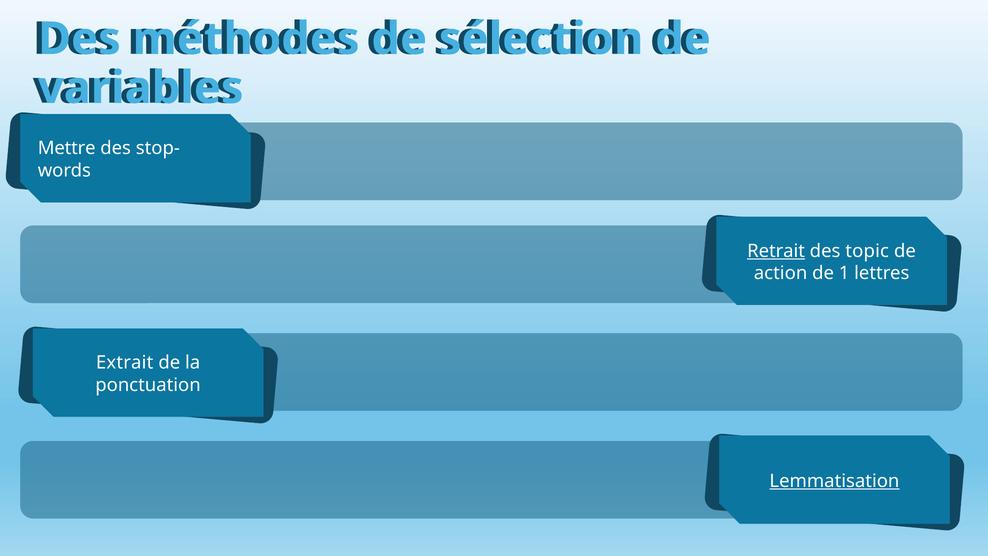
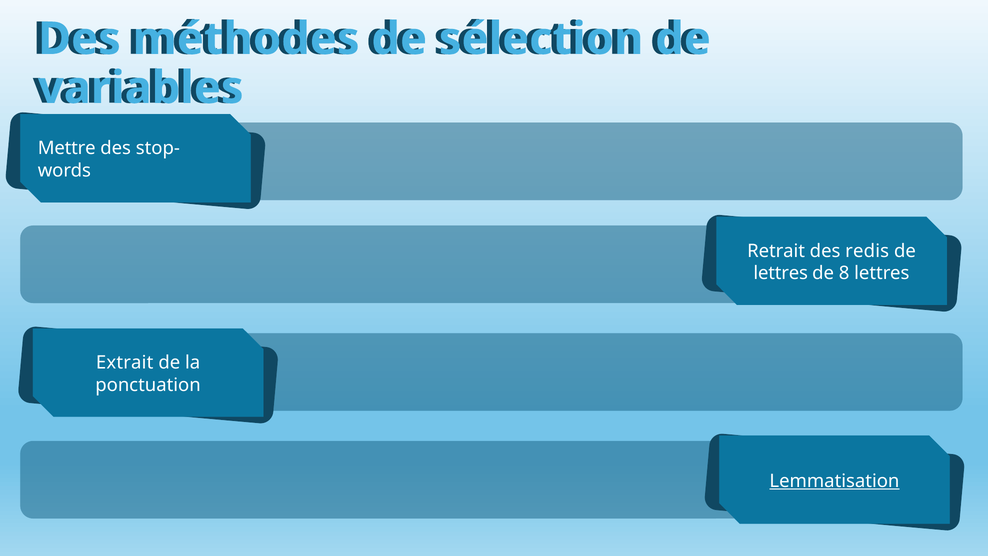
Retrait underline: present -> none (776, 251)
topic: topic -> redis (867, 251)
action: action -> lettres (781, 273)
1: 1 -> 8 (844, 273)
